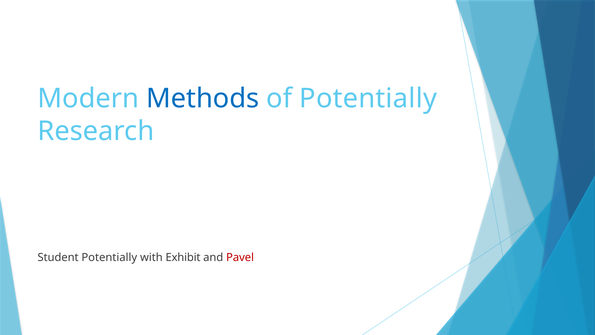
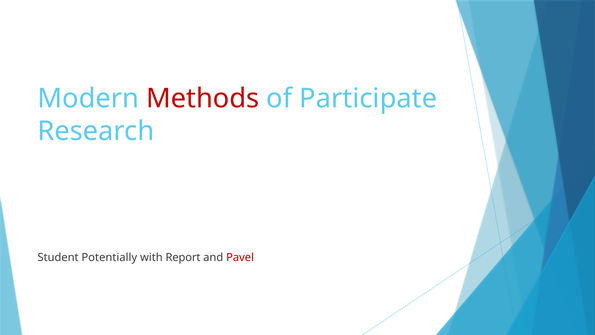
Methods colour: blue -> red (203, 98)
of Potentially: Potentially -> Participate (368, 98)
Exhibit: Exhibit -> Report (183, 257)
